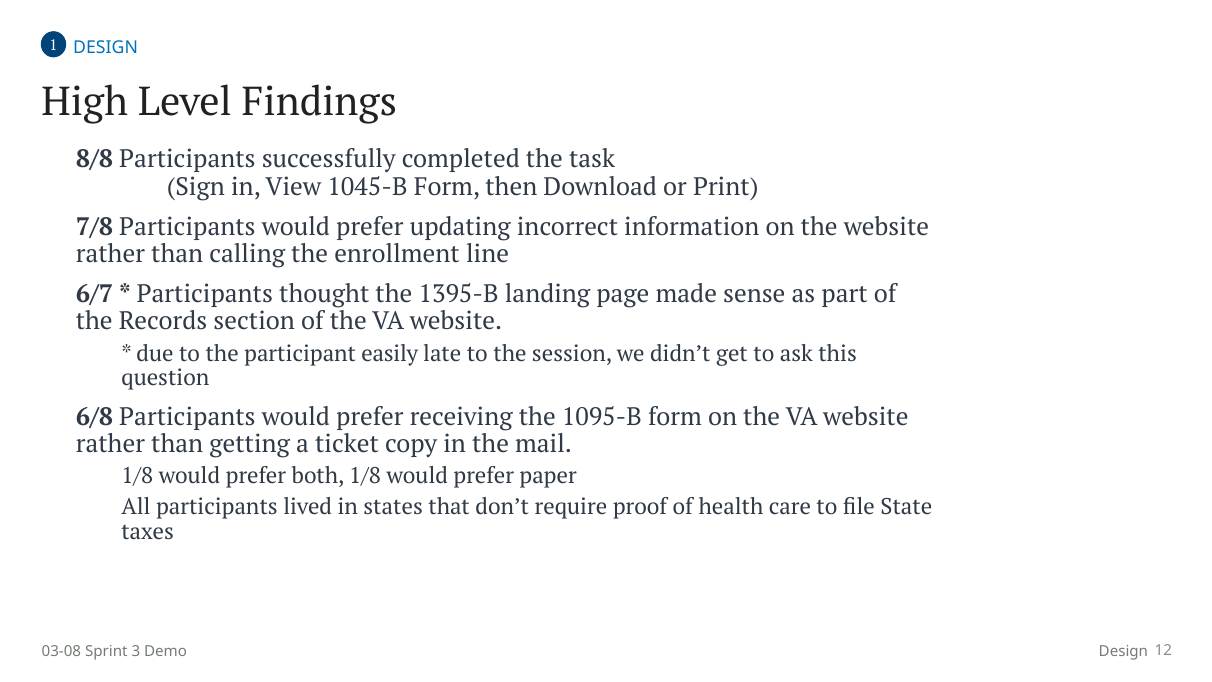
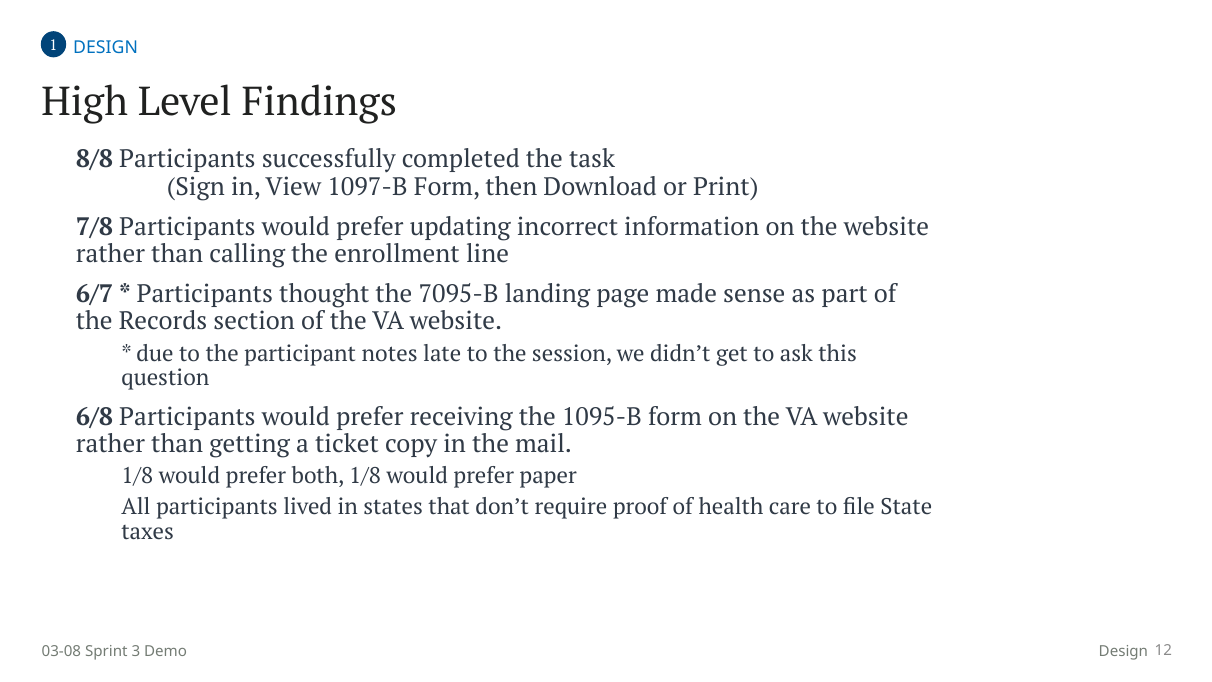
1045-B: 1045-B -> 1097-B (367, 187)
1395-B: 1395-B -> 7095-B (459, 294)
easily: easily -> notes (390, 354)
